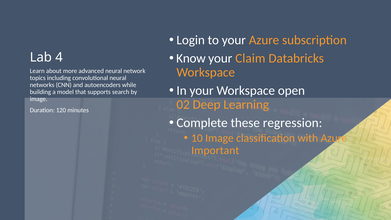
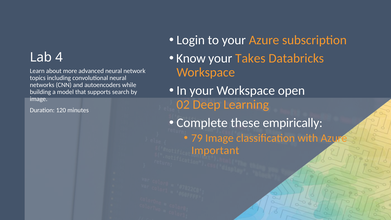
Claim: Claim -> Takes (250, 58)
regression: regression -> empirically (293, 123)
10: 10 -> 79 (197, 138)
